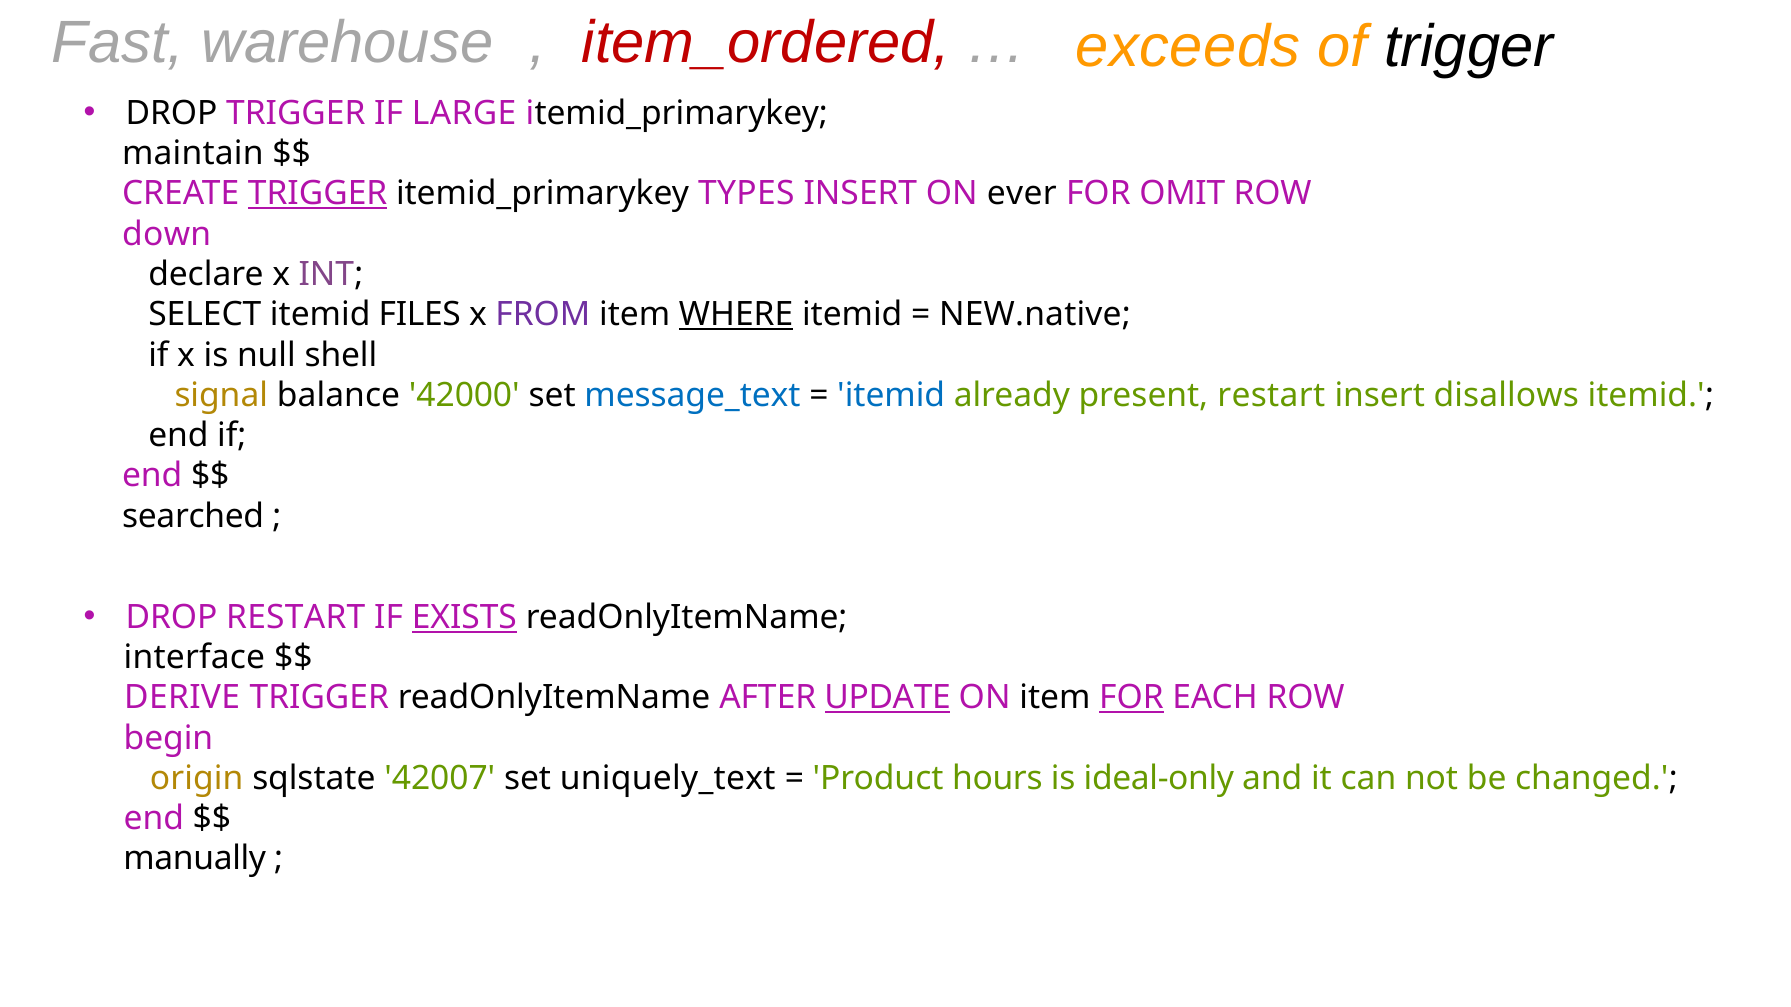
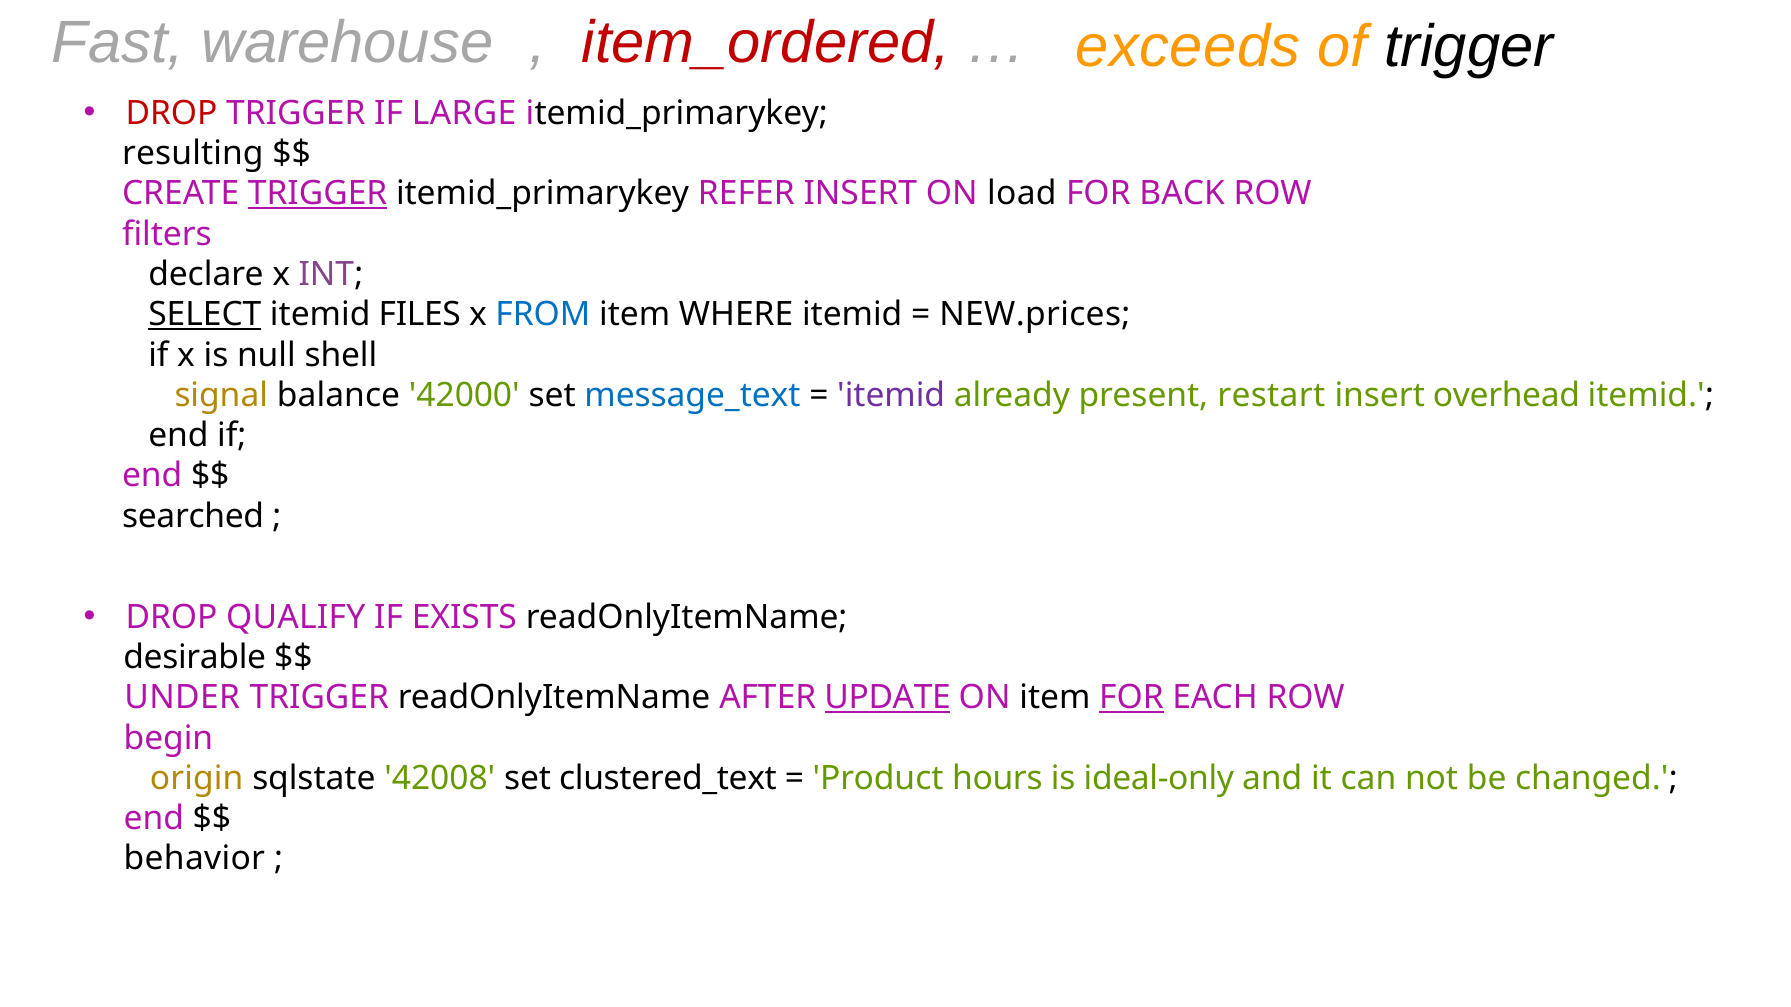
DROP colour: black -> red (171, 113)
maintain: maintain -> resulting (193, 154)
TYPES: TYPES -> REFER (746, 194)
ever: ever -> load (1022, 194)
OMIT: OMIT -> BACK (1182, 194)
down: down -> filters (167, 234)
SELECT underline: none -> present (205, 315)
FROM colour: purple -> blue (543, 315)
WHERE underline: present -> none (736, 315)
NEW.native: NEW.native -> NEW.prices (1035, 315)
itemid colour: blue -> purple (891, 395)
disallows: disallows -> overhead (1506, 395)
DROP RESTART: RESTART -> QUALIFY (296, 617)
EXISTS underline: present -> none (464, 617)
interface: interface -> desirable (195, 658)
DERIVE: DERIVE -> UNDER (182, 698)
42007: 42007 -> 42008 (440, 779)
uniquely_text: uniquely_text -> clustered_text (668, 779)
manually: manually -> behavior (194, 859)
